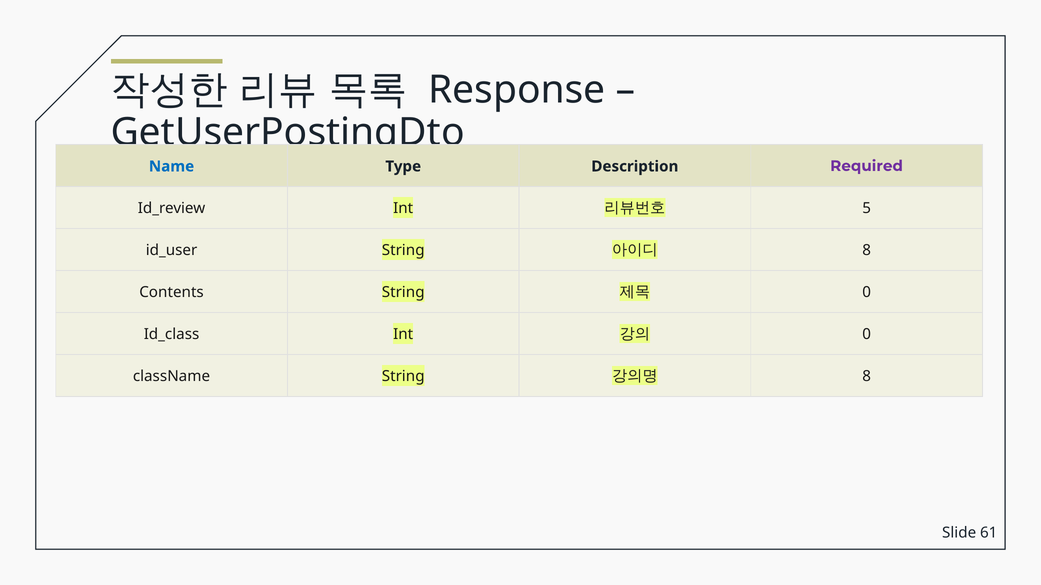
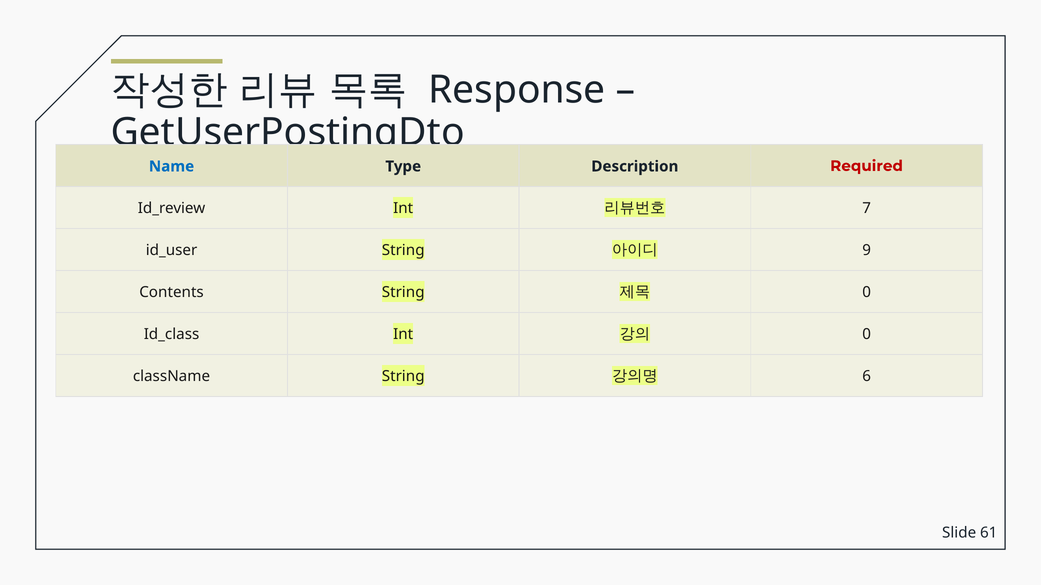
Required colour: purple -> red (867, 166)
5: 5 -> 7 (867, 209)
8: 8 -> 9 (867, 251)
8: 8 -> 6 (867, 377)
